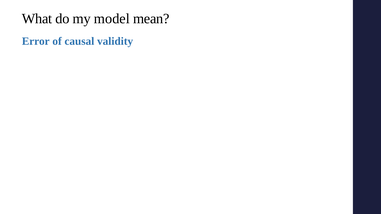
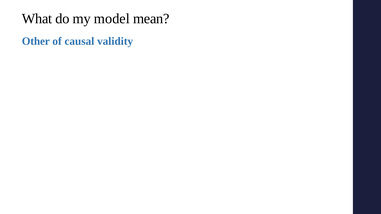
Error: Error -> Other (36, 41)
